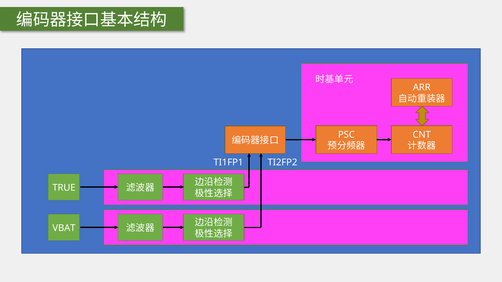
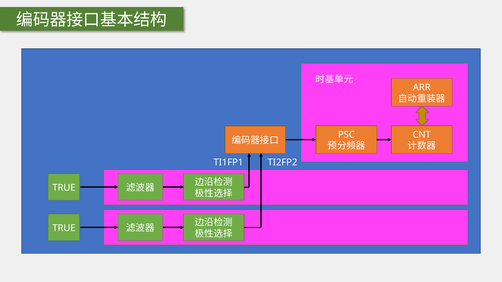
VBAT: VBAT -> TRUE (64, 228)
